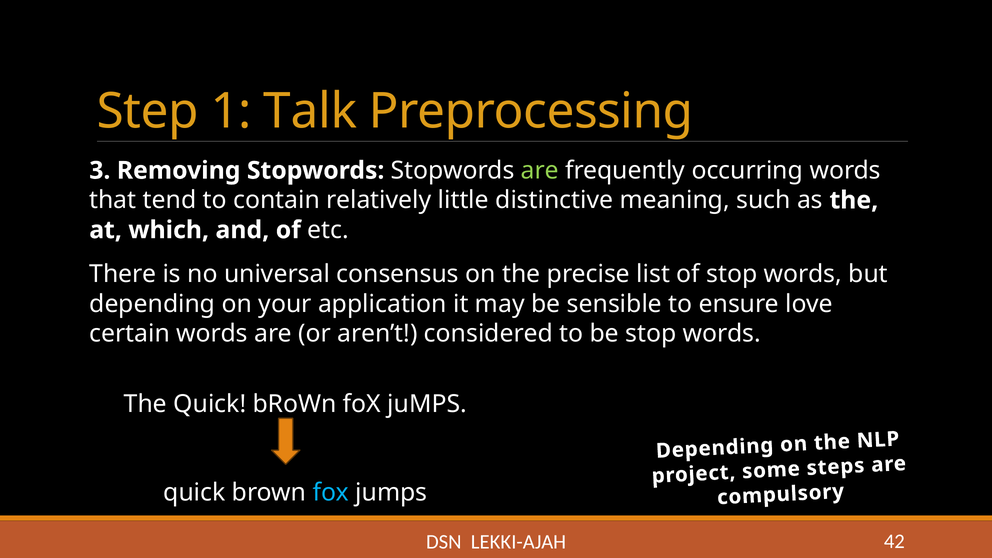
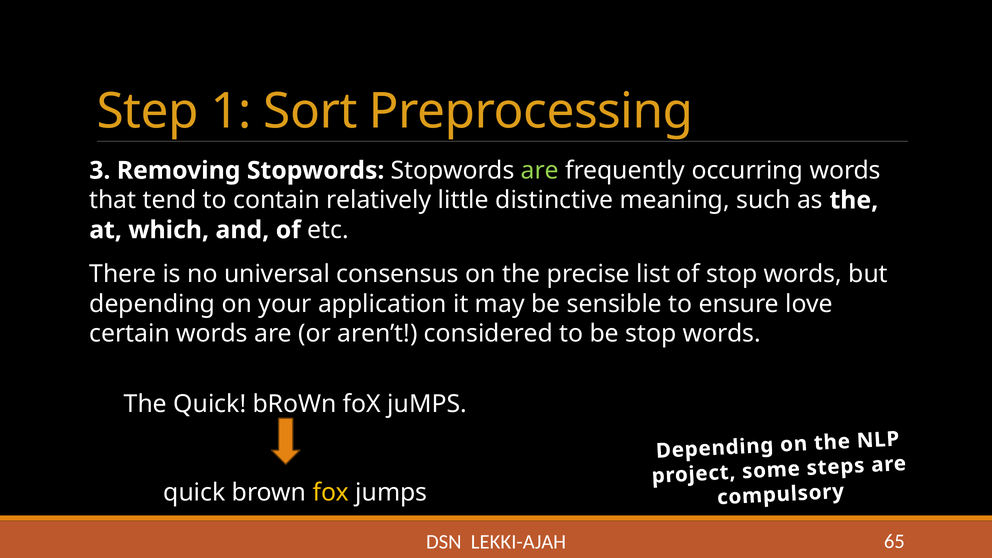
Talk: Talk -> Sort (311, 111)
fox colour: light blue -> yellow (331, 493)
42: 42 -> 65 (894, 542)
